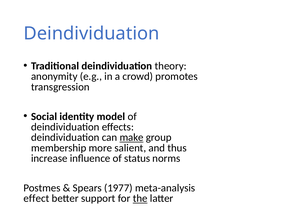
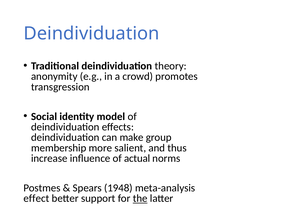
make underline: present -> none (132, 138)
status: status -> actual (137, 159)
1977: 1977 -> 1948 (118, 188)
